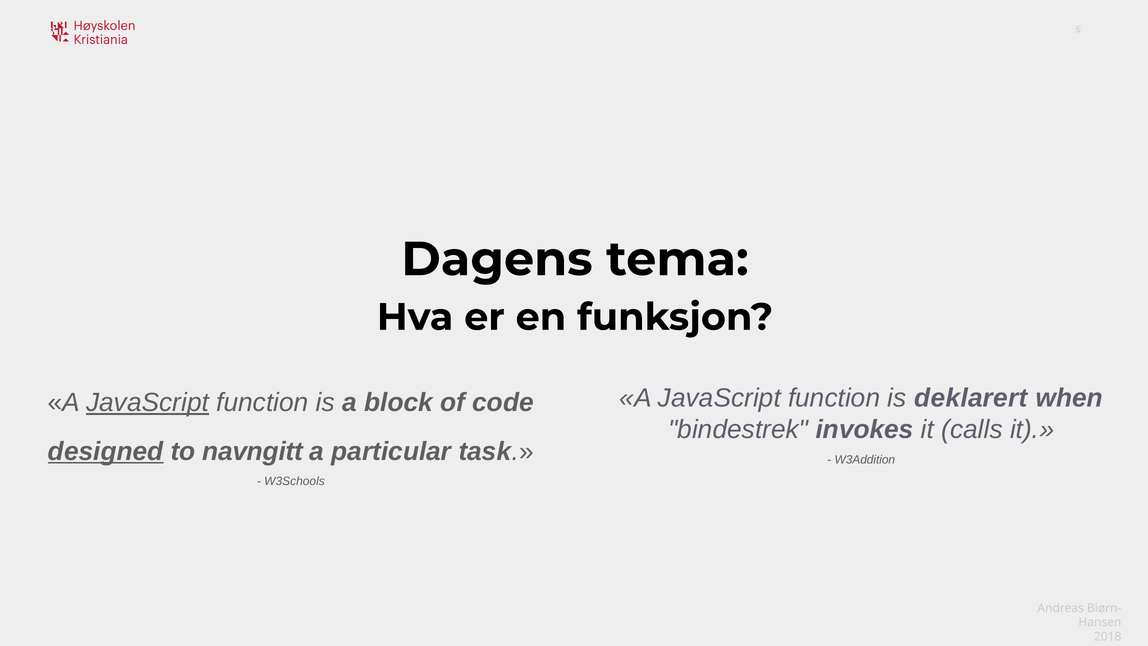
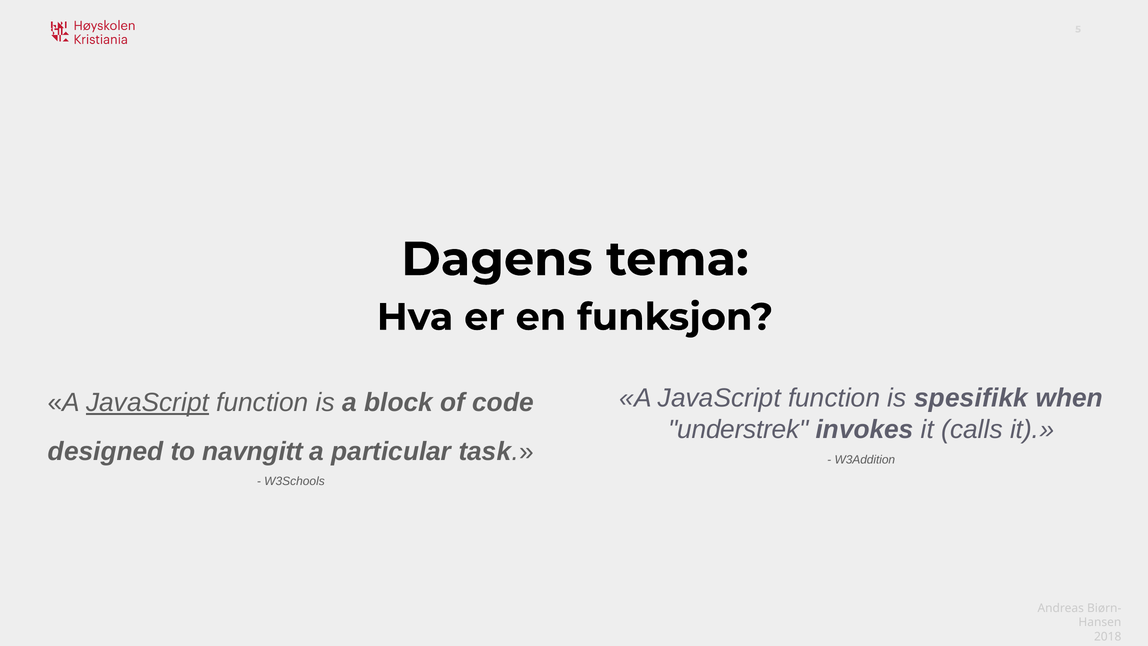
deklarert: deklarert -> spesifikk (971, 398)
bindestrek: bindestrek -> understrek (738, 430)
designed underline: present -> none (106, 452)
